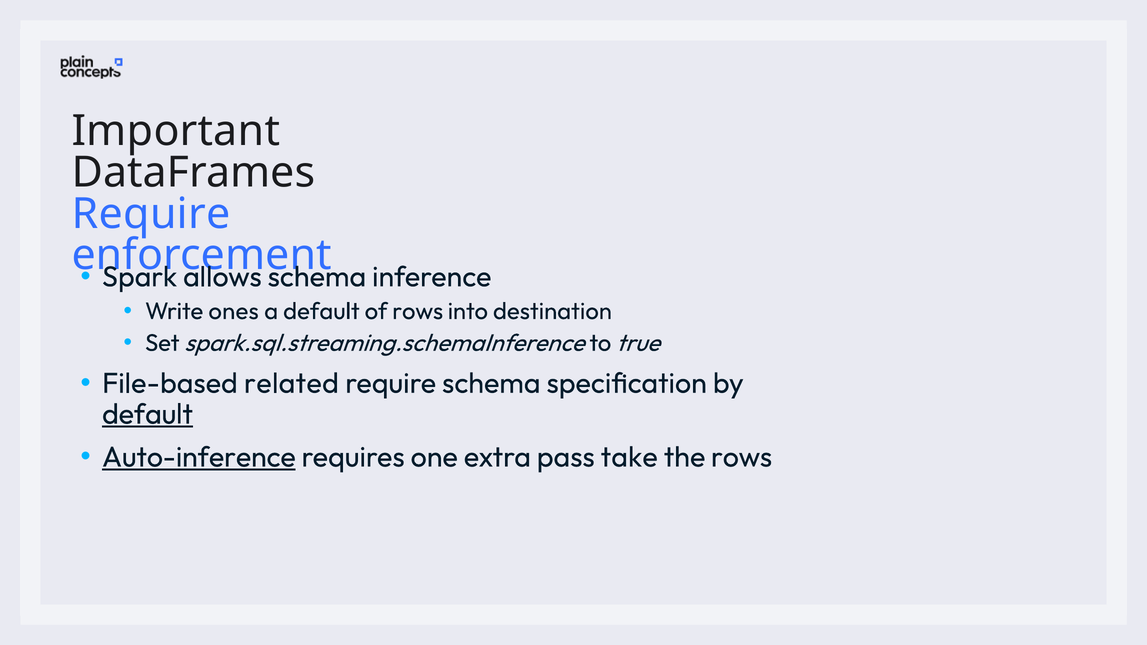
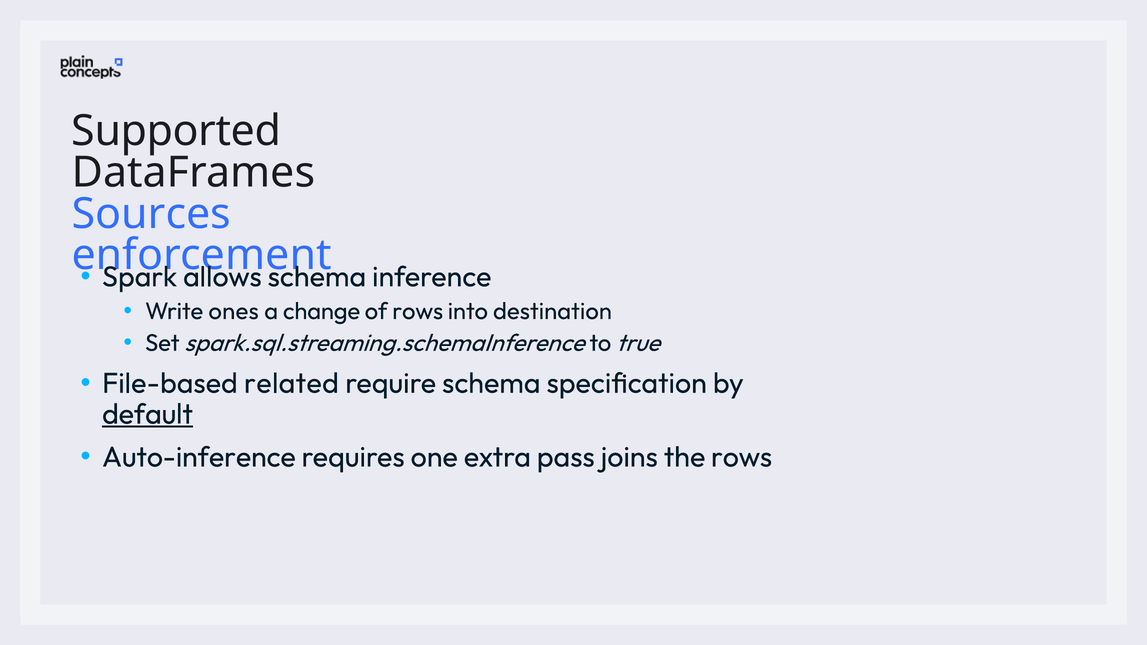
Important: Important -> Supported (176, 131)
Require: Require -> Sources (151, 214)
a default: default -> change (322, 311)
Auto-inference underline: present -> none (199, 457)
take: take -> joins (629, 457)
